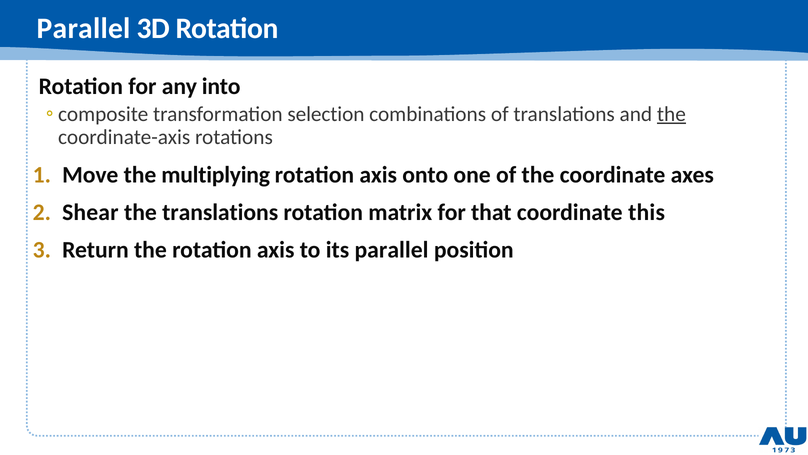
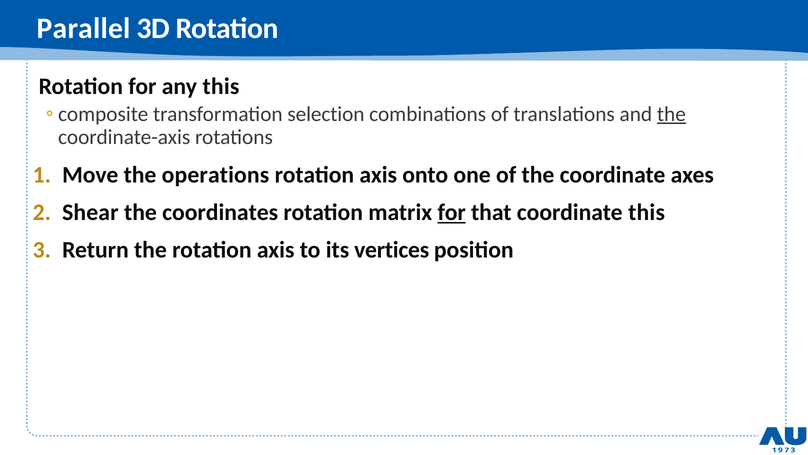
any into: into -> this (221, 86)
multiplying: multiplying -> operations (215, 175)
the translations: translations -> coordinates (220, 212)
for underline: none -> present (452, 212)
its parallel: parallel -> vertices (392, 250)
